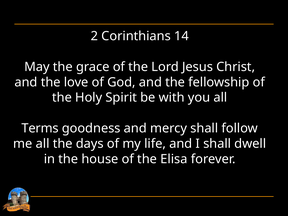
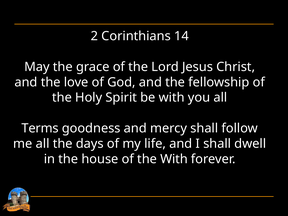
the Elisa: Elisa -> With (174, 159)
